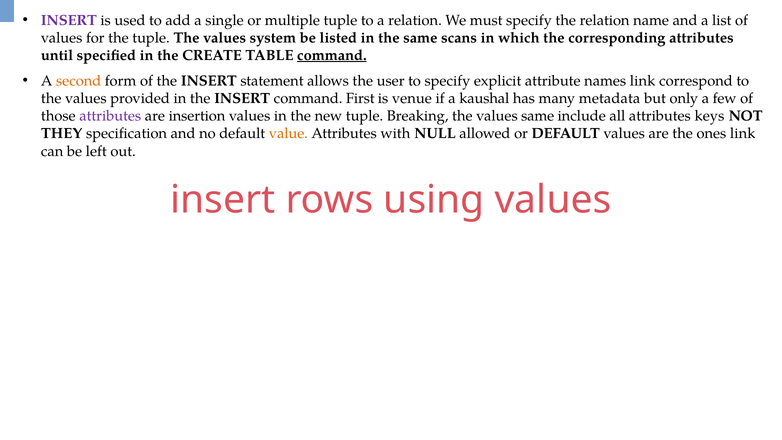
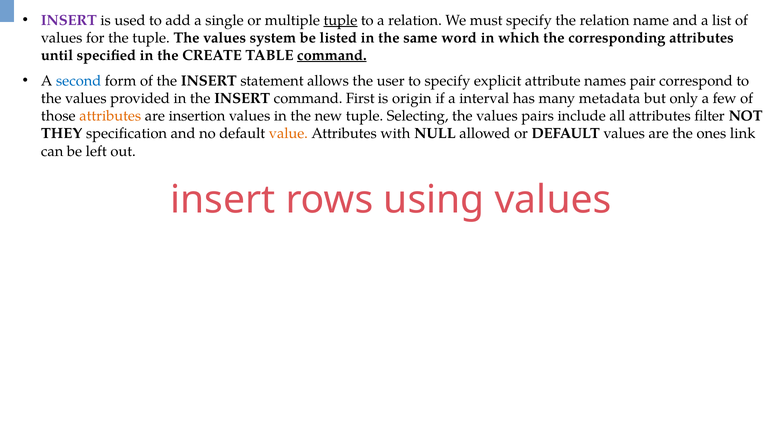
tuple underline: none -> present (340, 20)
scans: scans -> word (459, 38)
second colour: orange -> blue (79, 81)
names link: link -> pair (643, 81)
venue: venue -> origin (412, 98)
kaushal: kaushal -> interval (484, 98)
attributes colour: purple -> orange (110, 116)
Breaking: Breaking -> Selecting (418, 116)
values same: same -> pairs (538, 116)
keys: keys -> filter (710, 116)
